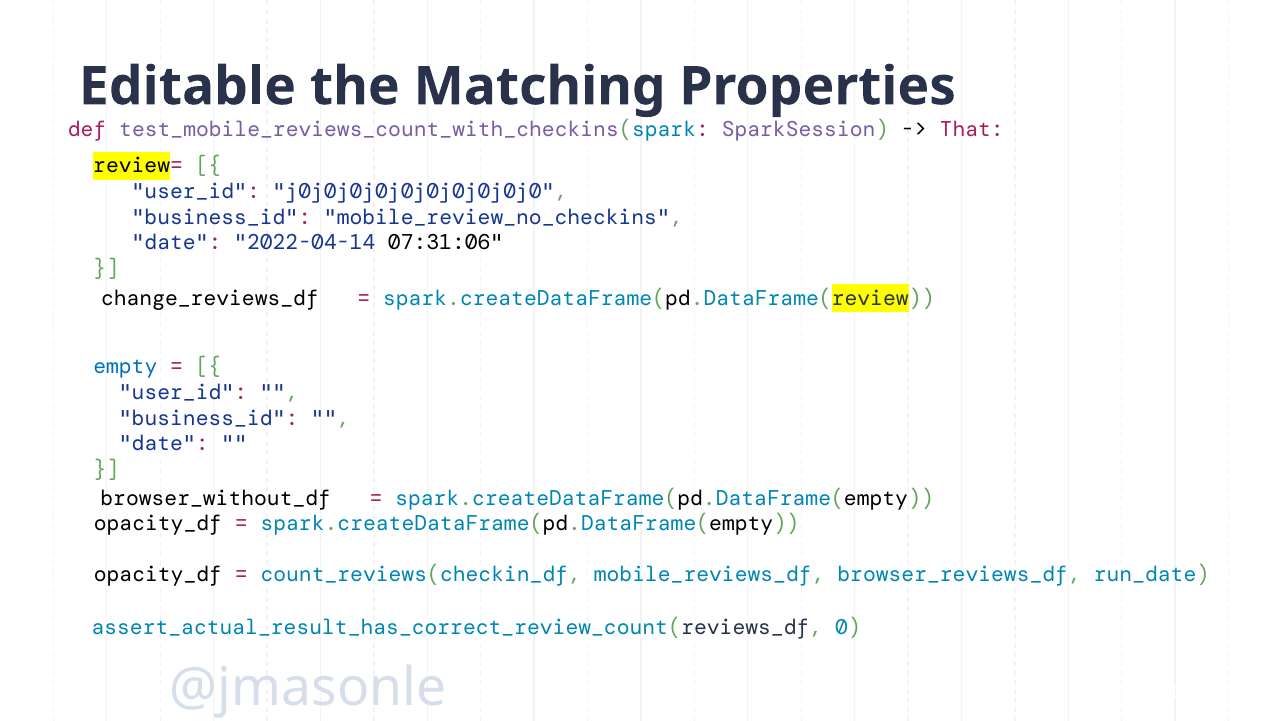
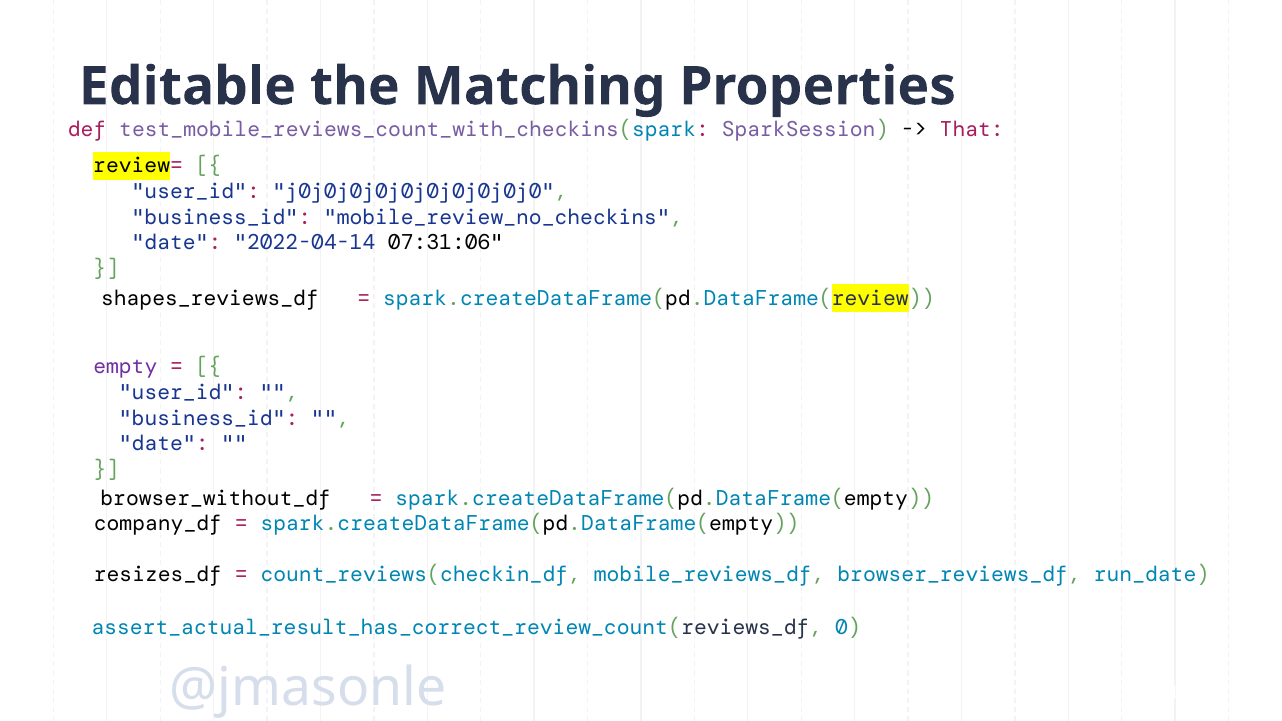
change_reviews_df: change_reviews_df -> shapes_reviews_df (210, 298)
empty colour: blue -> purple (125, 367)
opacity_df: opacity_df -> company_df (158, 523)
opacity_df: opacity_df -> resizes_df (158, 575)
